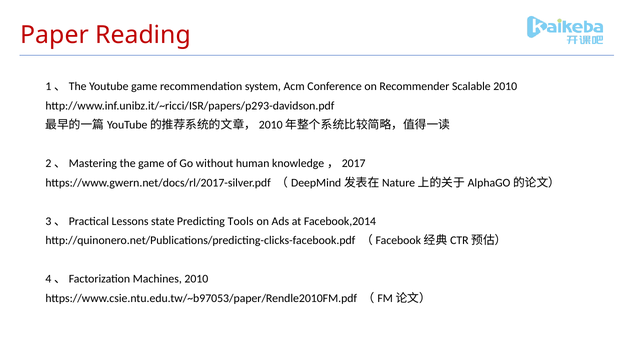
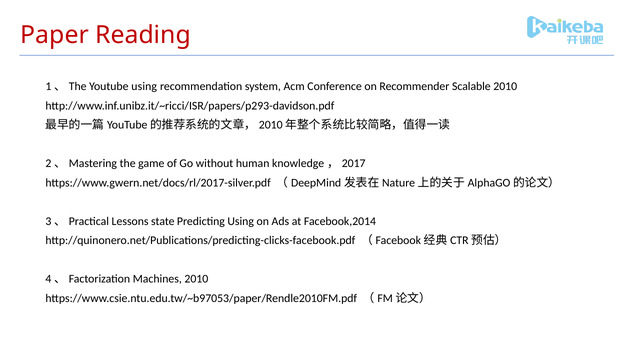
Youtube game: game -> using (144, 86)
Predicting Tools: Tools -> Using (241, 221)
